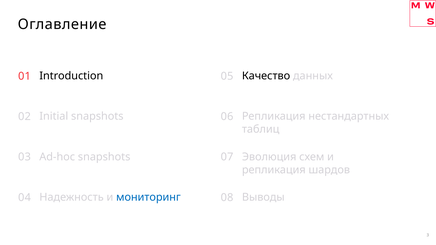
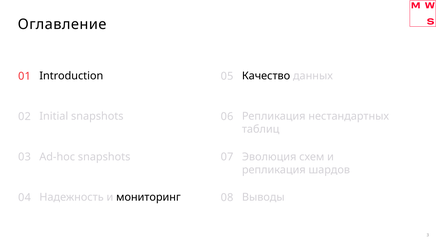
мониторинг colour: blue -> black (148, 197)
